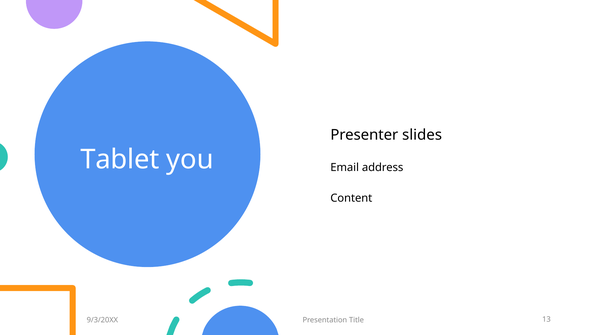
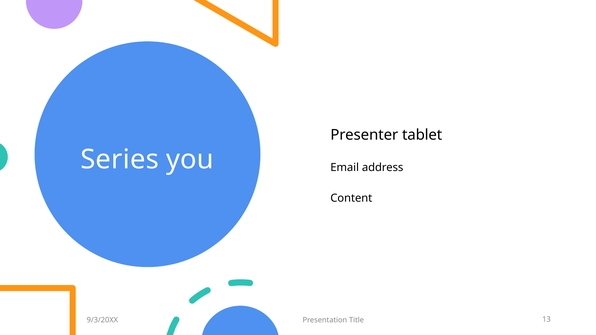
slides: slides -> tablet (422, 135)
Tablet: Tablet -> Series (120, 160)
